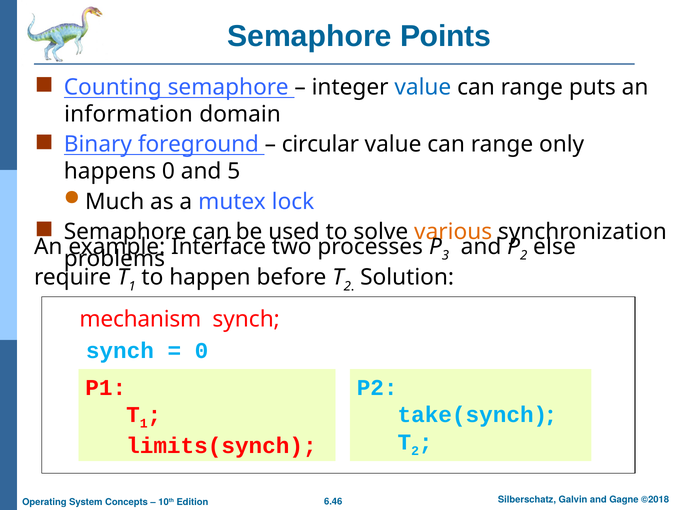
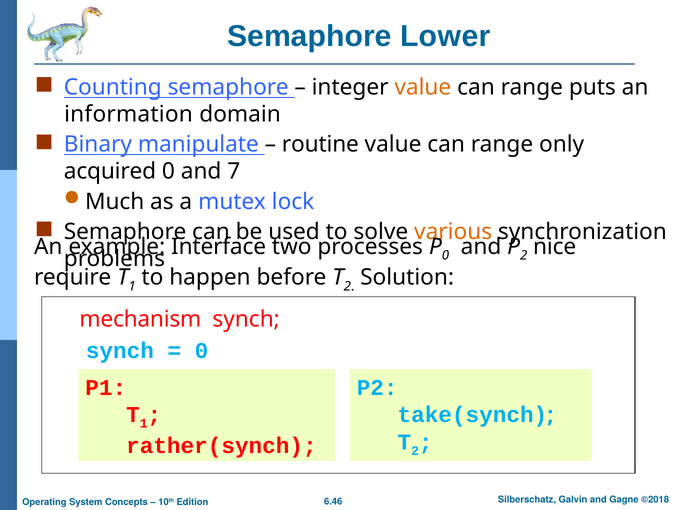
Points: Points -> Lower (445, 36)
value colour: blue -> orange (423, 87)
foreground: foreground -> manipulate (198, 144)
circular: circular -> routine (320, 144)
happens: happens -> acquired (110, 171)
5: 5 -> 7 (234, 171)
3: 3 -> 0 (445, 255)
else: else -> nice (555, 247)
limits(synch: limits(synch -> rather(synch (221, 446)
